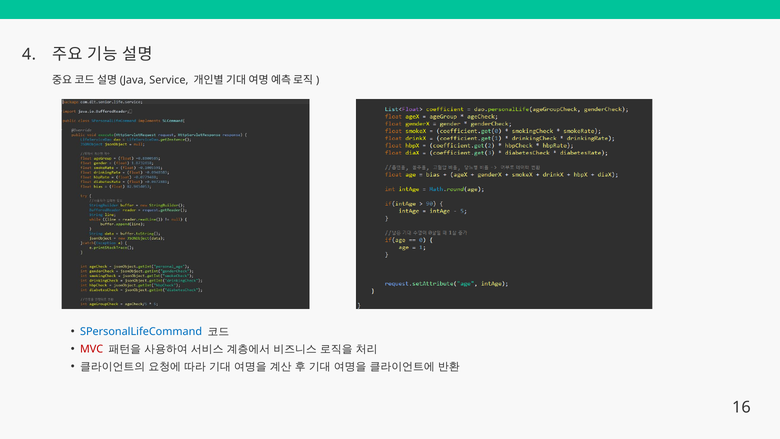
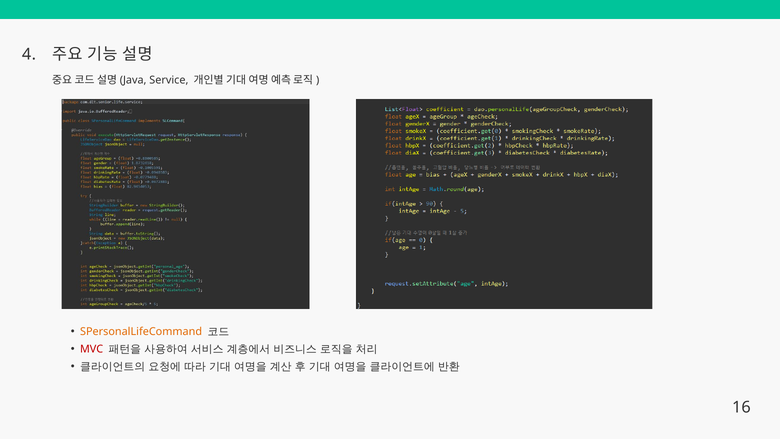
SPersonalLifeCommand colour: blue -> orange (141, 332)
